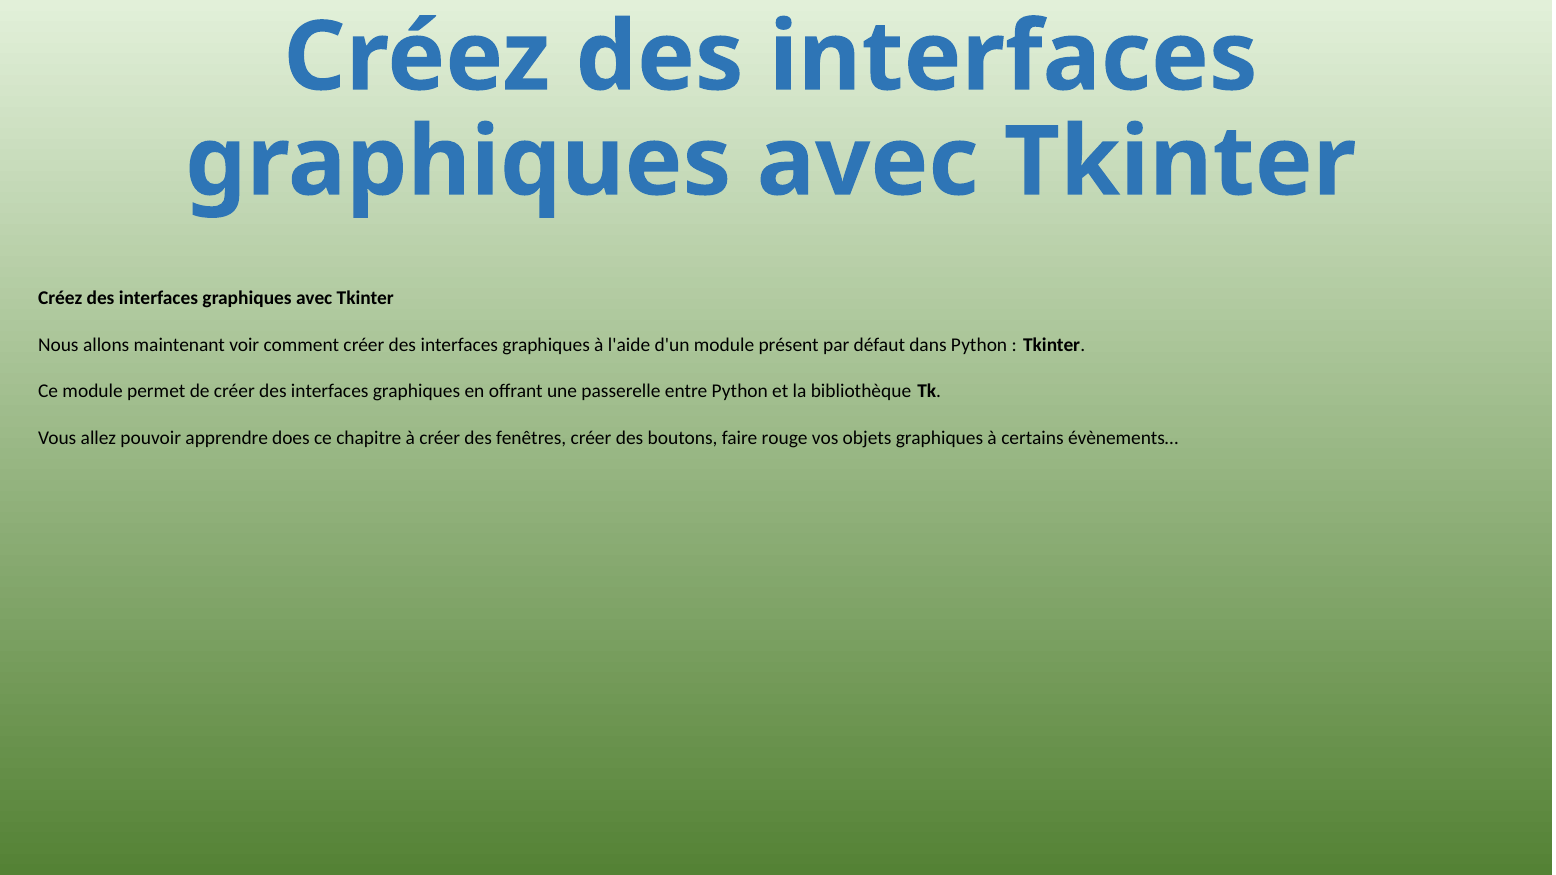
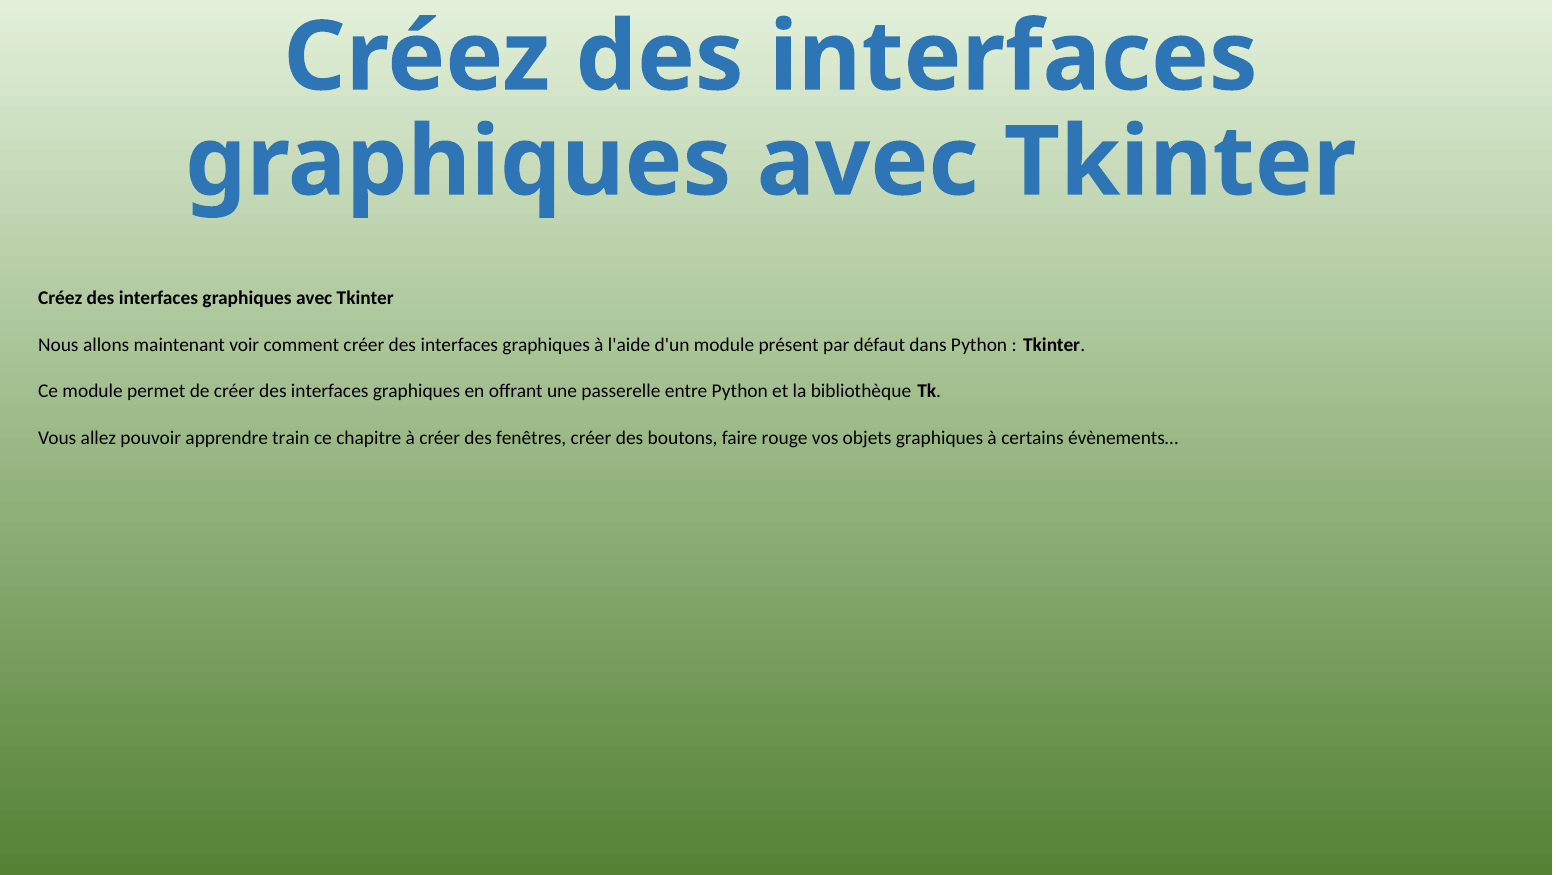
does: does -> train (291, 438)
